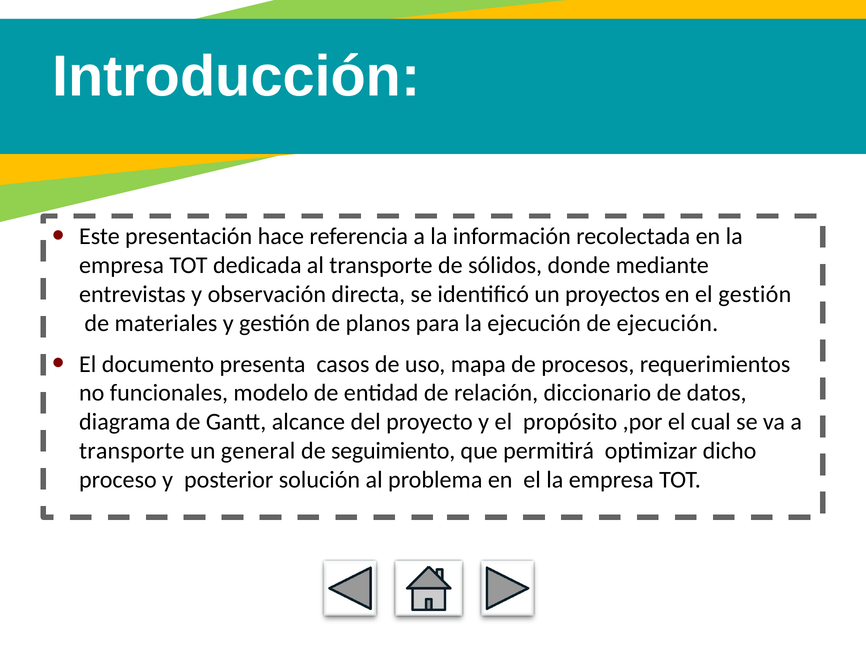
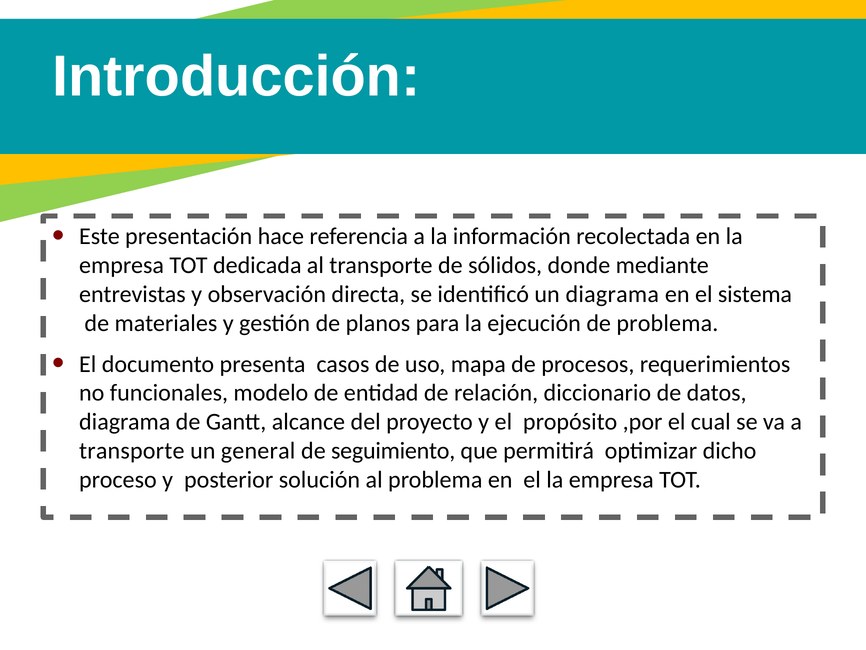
un proyectos: proyectos -> diagrama (612, 294)
el gestión: gestión -> sistema (755, 294)
de ejecución: ejecución -> problema (667, 323)
